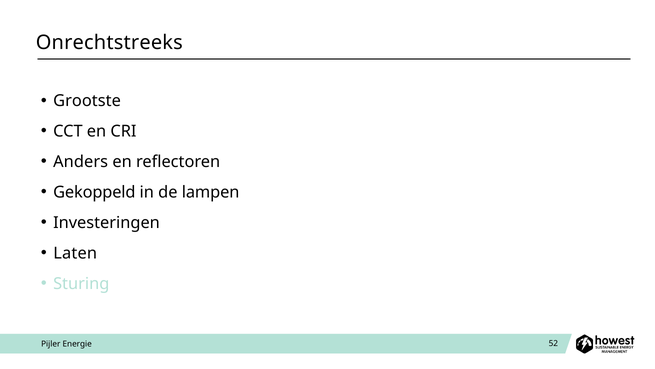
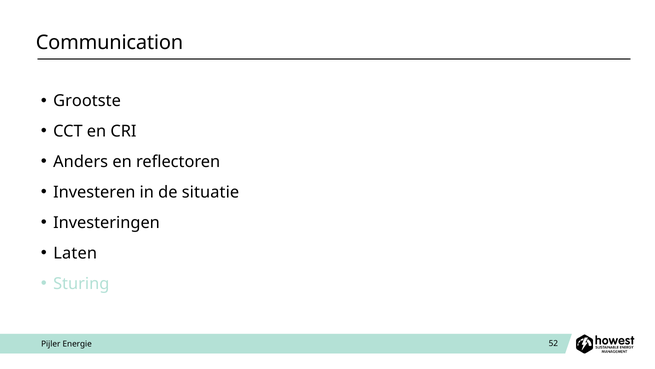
Onrechtstreeks: Onrechtstreeks -> Communication (109, 43)
Gekoppeld: Gekoppeld -> Investeren (94, 192)
lampen: lampen -> situatie (210, 192)
